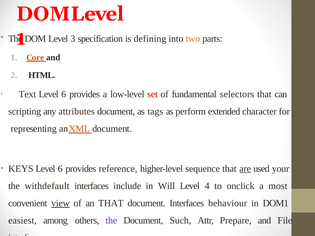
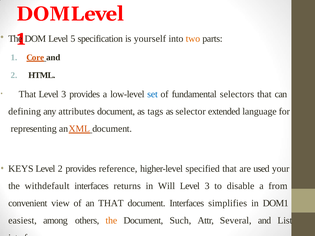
3: 3 -> 5 (73, 39)
defining: defining -> yourself (150, 39)
Text: Text -> That (27, 94)
6: 6 -> 3 (64, 94)
set colour: red -> blue (153, 94)
scripting: scripting -> defining (25, 112)
perform: perform -> selector (191, 112)
character: character -> language (259, 112)
6: 6 -> 2 (60, 169)
sequence: sequence -> specified (203, 169)
are underline: present -> none (245, 169)
include: include -> returns (127, 186)
4: 4 -> 3 (207, 186)
onclick: onclick -> disable (241, 186)
most: most -> from (278, 186)
view underline: present -> none (60, 203)
behaviour: behaviour -> simplifies (228, 203)
the colour: purple -> orange (111, 221)
Prepare: Prepare -> Several (236, 221)
File: File -> List (285, 221)
